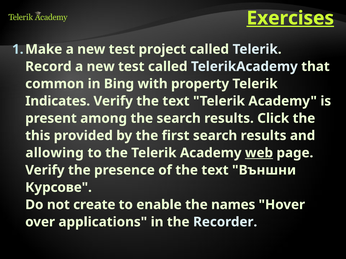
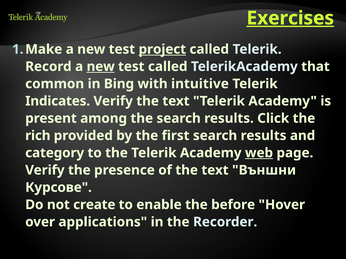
project underline: none -> present (162, 49)
new underline: none -> present (101, 67)
property: property -> intuitive (200, 84)
this: this -> rich (38, 136)
allowing: allowing -> category (55, 153)
names: names -> before (233, 205)
